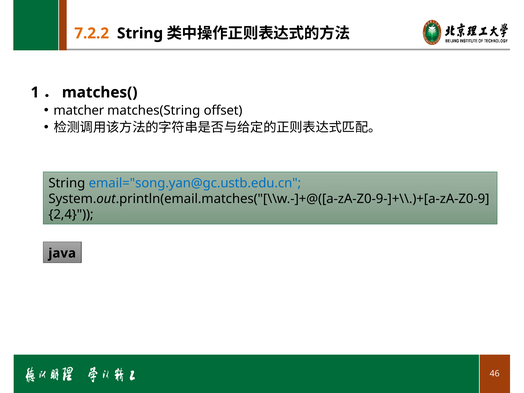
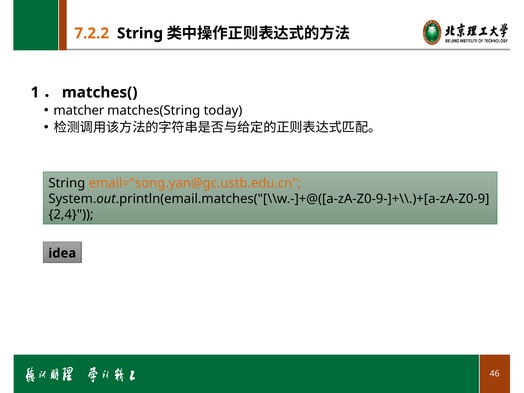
offset: offset -> today (223, 111)
email="song.yan@gc.ustb.edu.cn colour: blue -> orange (195, 183)
java: java -> idea (62, 253)
